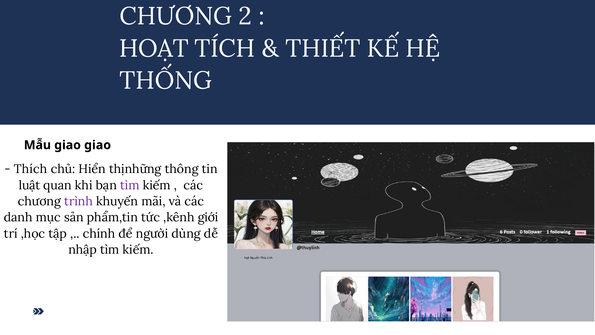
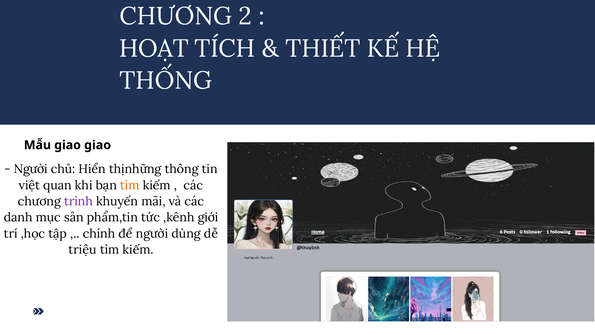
Thích: Thích -> Người (31, 169)
luật: luật -> việt (30, 185)
tìm colour: purple -> orange (130, 185)
nhập: nhập -> triệu (83, 250)
